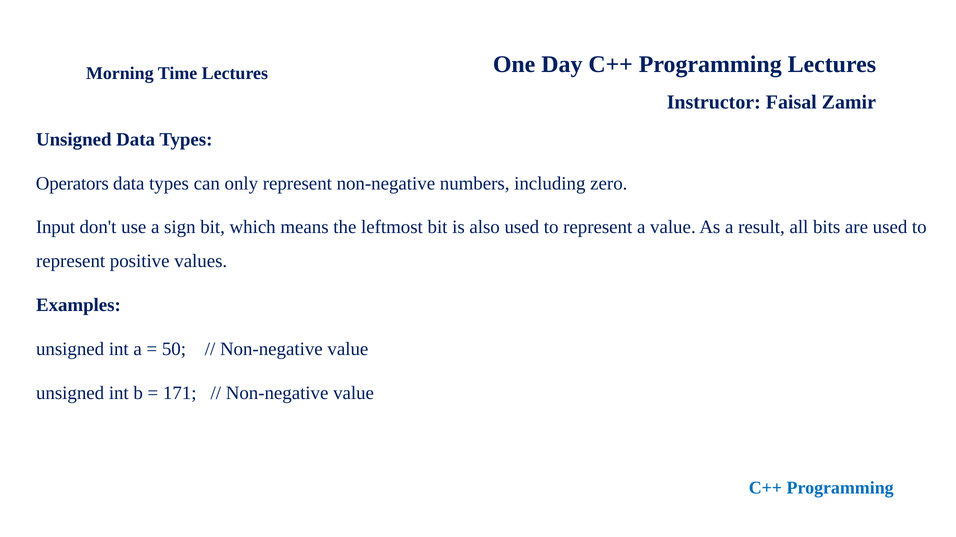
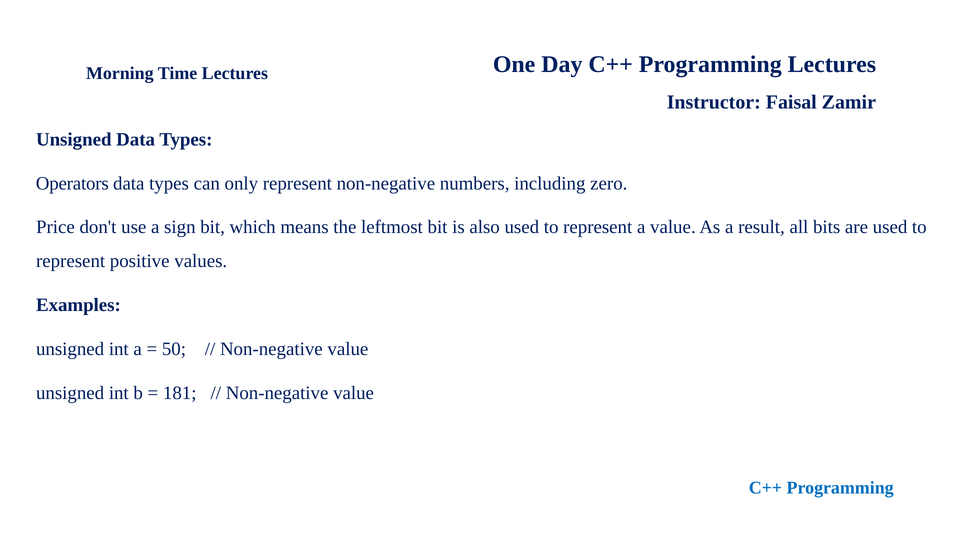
Input: Input -> Price (55, 227)
171: 171 -> 181 (180, 393)
